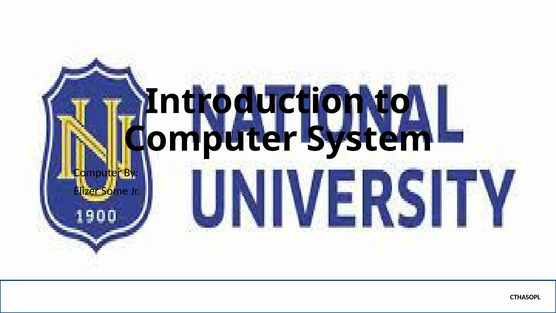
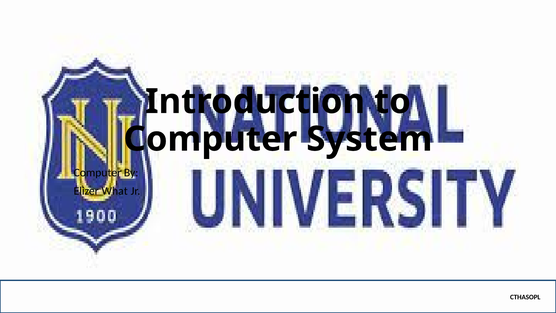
Some: Some -> What (115, 191)
